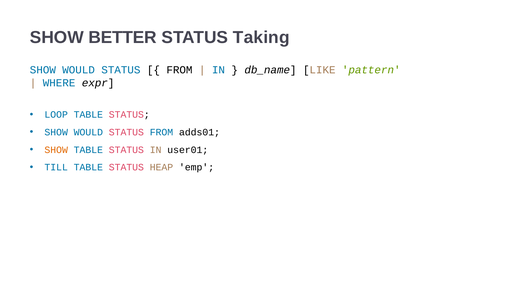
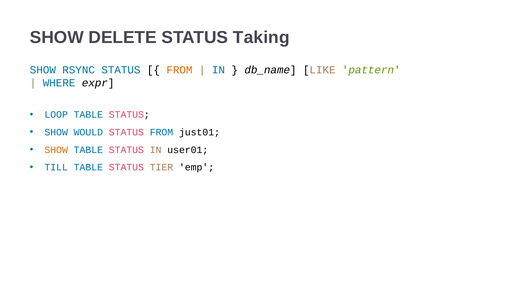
BETTER: BETTER -> DELETE (123, 38)
WOULD: WOULD -> RSYNC (79, 70)
FROM colour: black -> orange (179, 70)
adds01: adds01 -> just01 (199, 133)
HEAP: HEAP -> TIER (161, 168)
